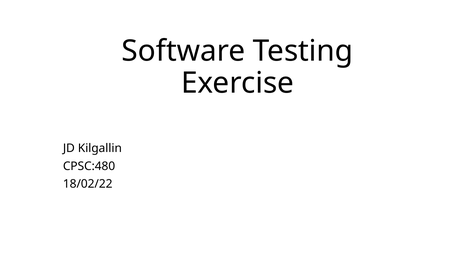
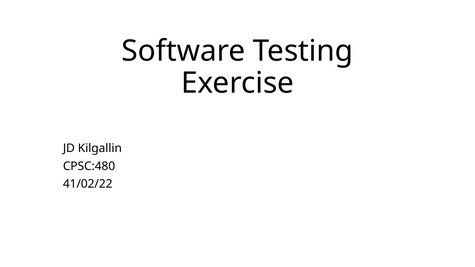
18/02/22: 18/02/22 -> 41/02/22 (88, 184)
